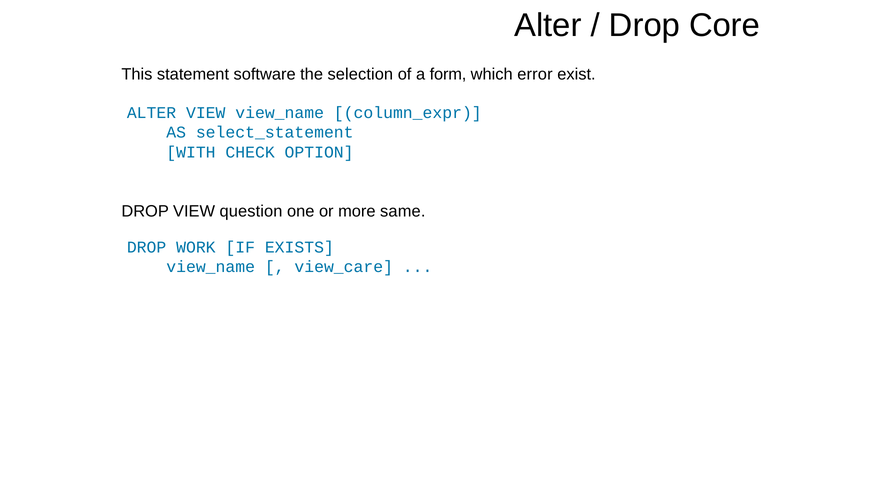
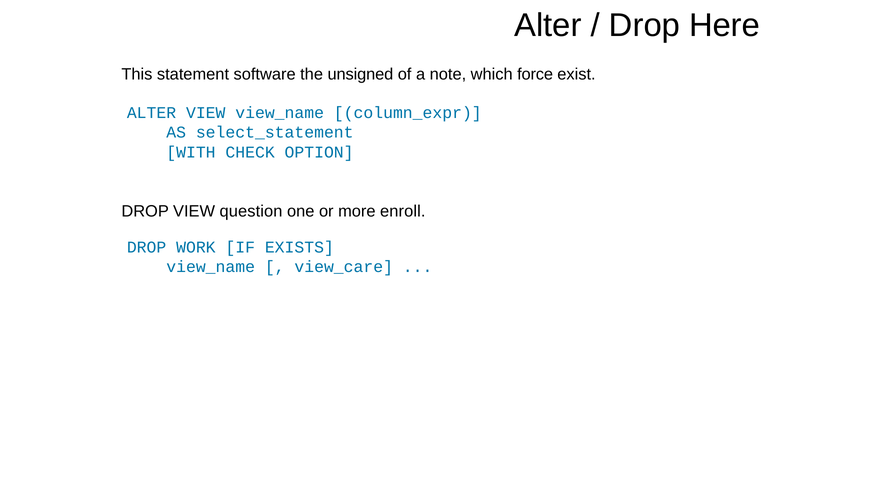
Core: Core -> Here (725, 25)
selection: selection -> unsigned (360, 74)
form: form -> note (448, 74)
error: error -> force (535, 74)
same: same -> enroll (403, 211)
